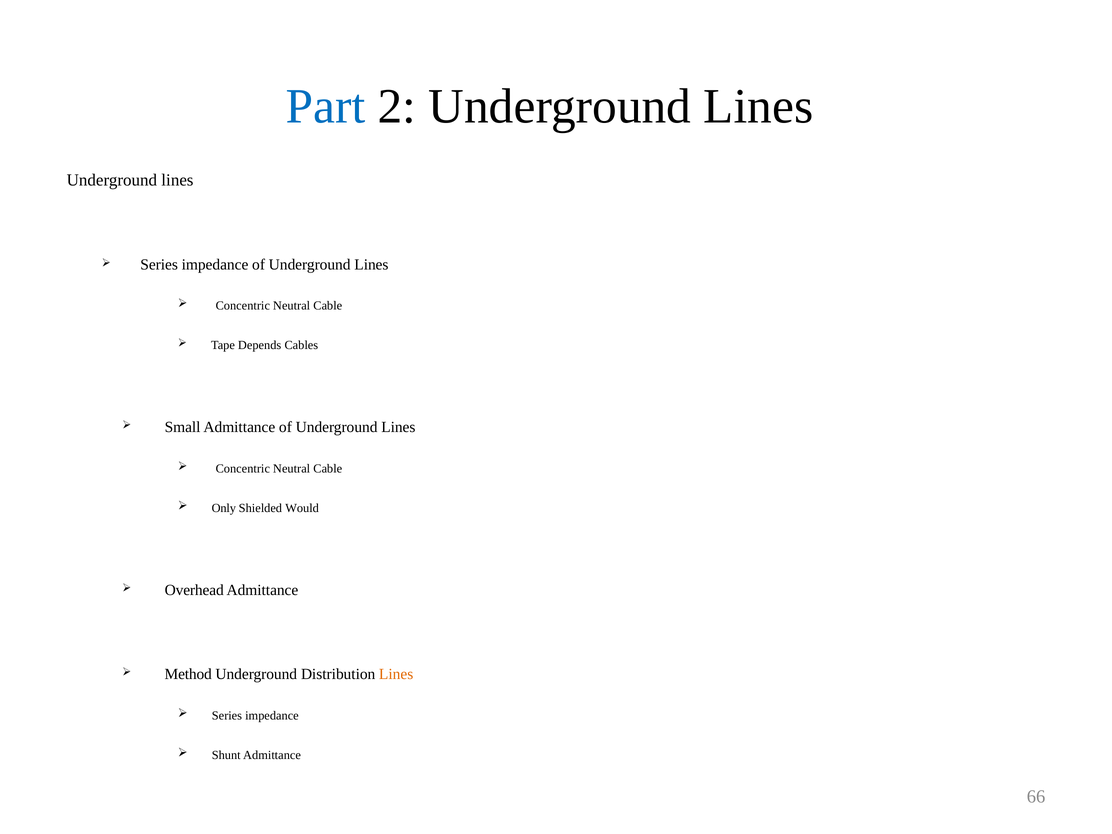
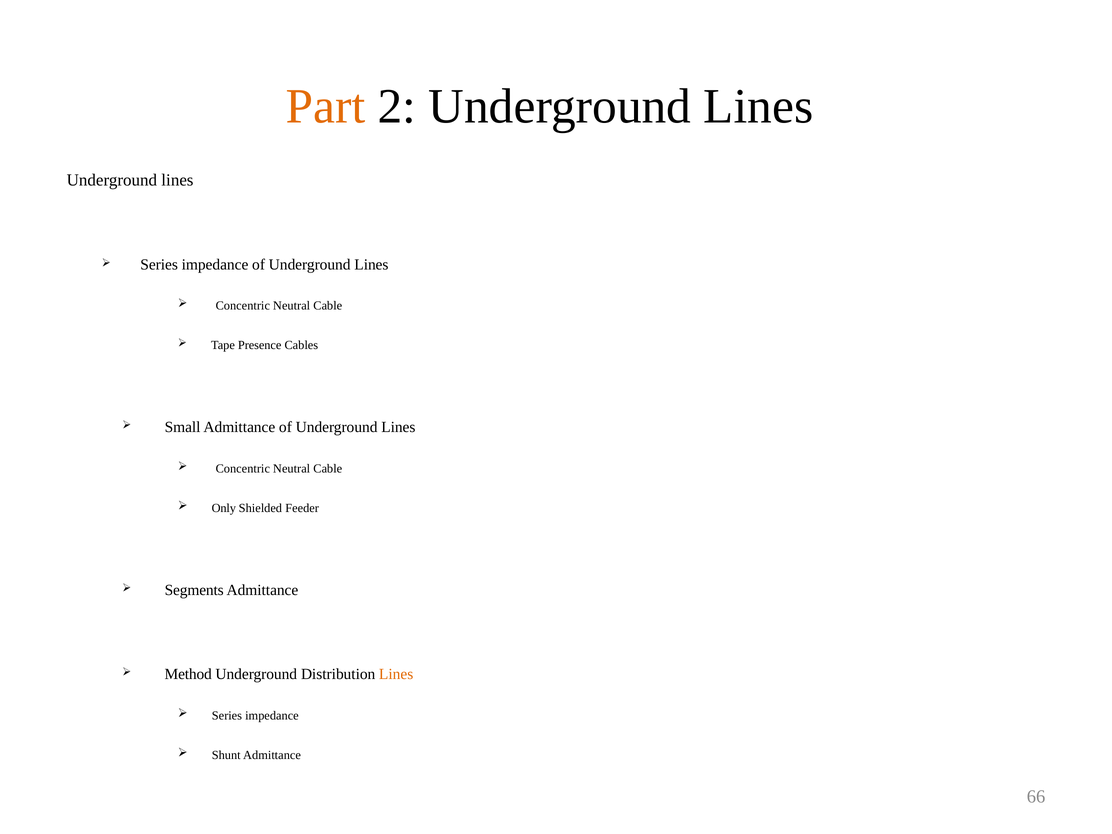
Part colour: blue -> orange (326, 106)
Depends: Depends -> Presence (260, 345)
Would: Would -> Feeder (302, 508)
Overhead: Overhead -> Segments (194, 590)
